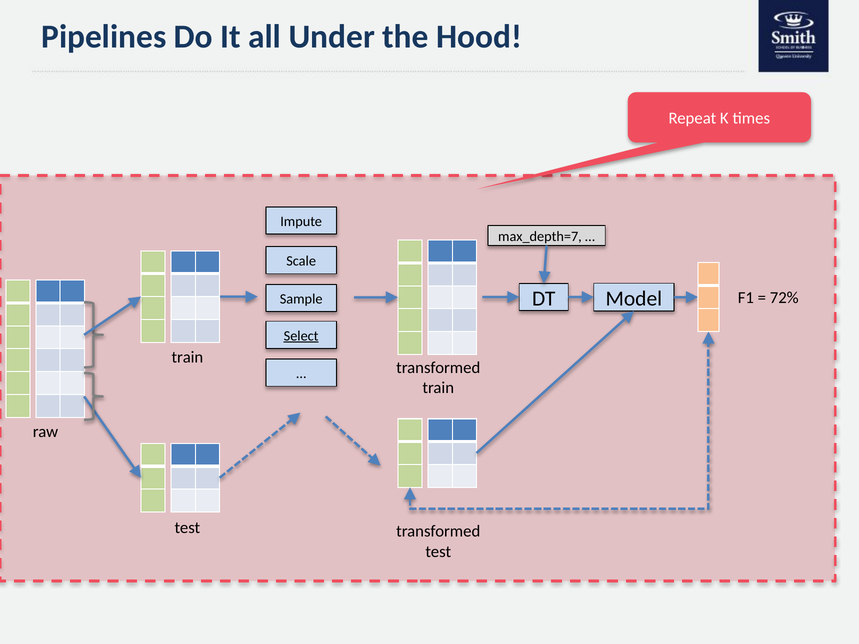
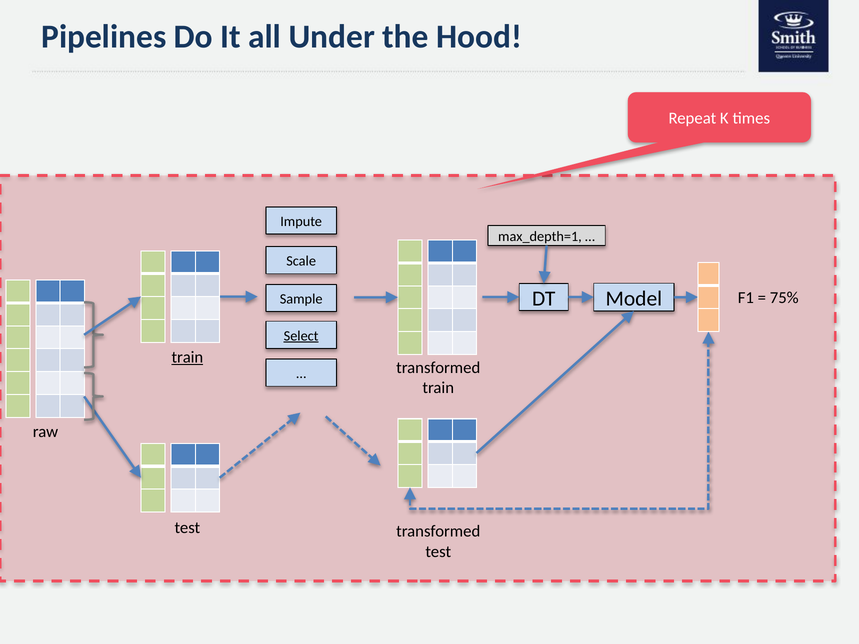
max_depth=7: max_depth=7 -> max_depth=1 (540, 237)
72%: 72% -> 75% (784, 298)
train underline: none -> present (187, 357)
